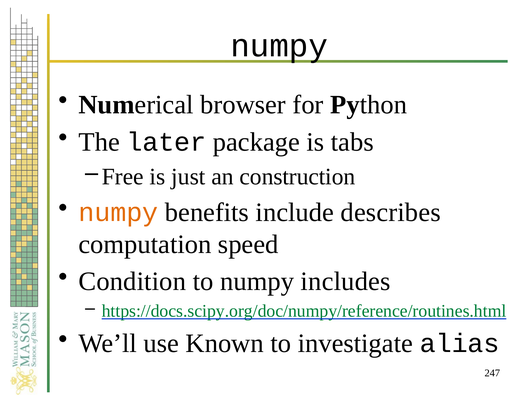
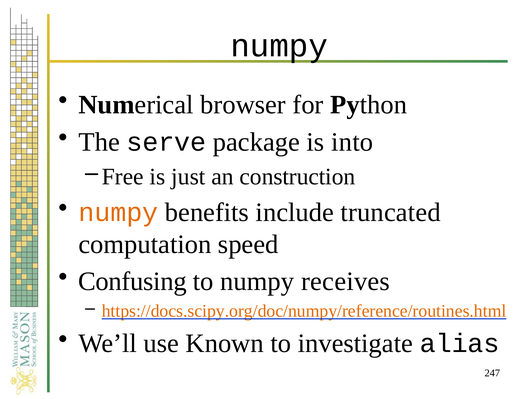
later: later -> serve (166, 142)
tabs: tabs -> into (352, 142)
describes: describes -> truncated (391, 212)
Condition: Condition -> Confusing (132, 281)
includes: includes -> receives (346, 281)
https://docs.scipy.org/doc/numpy/reference/routines.html colour: green -> orange (304, 311)
